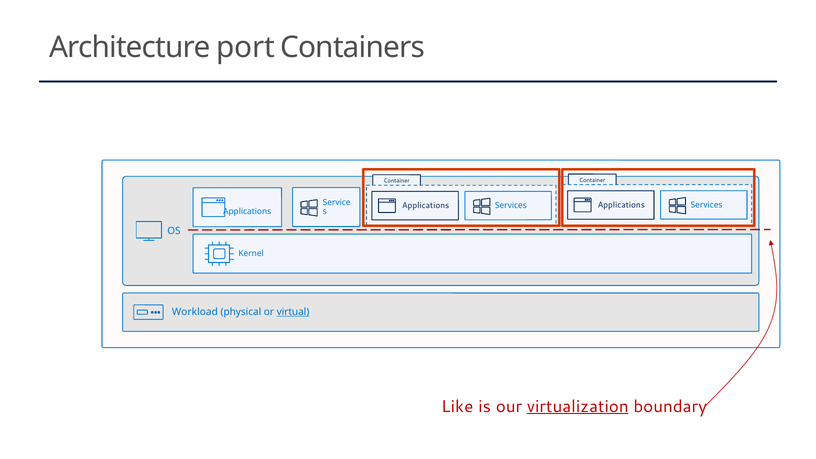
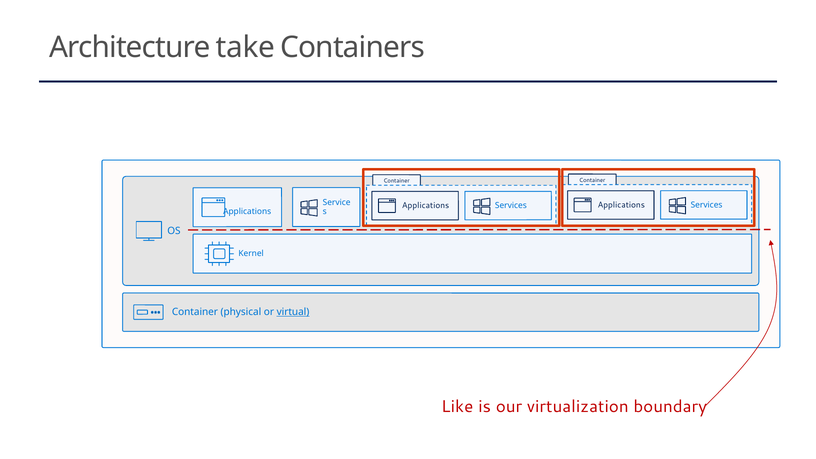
port: port -> take (246, 47)
Workload: Workload -> Container (195, 312)
virtualization underline: present -> none (578, 406)
